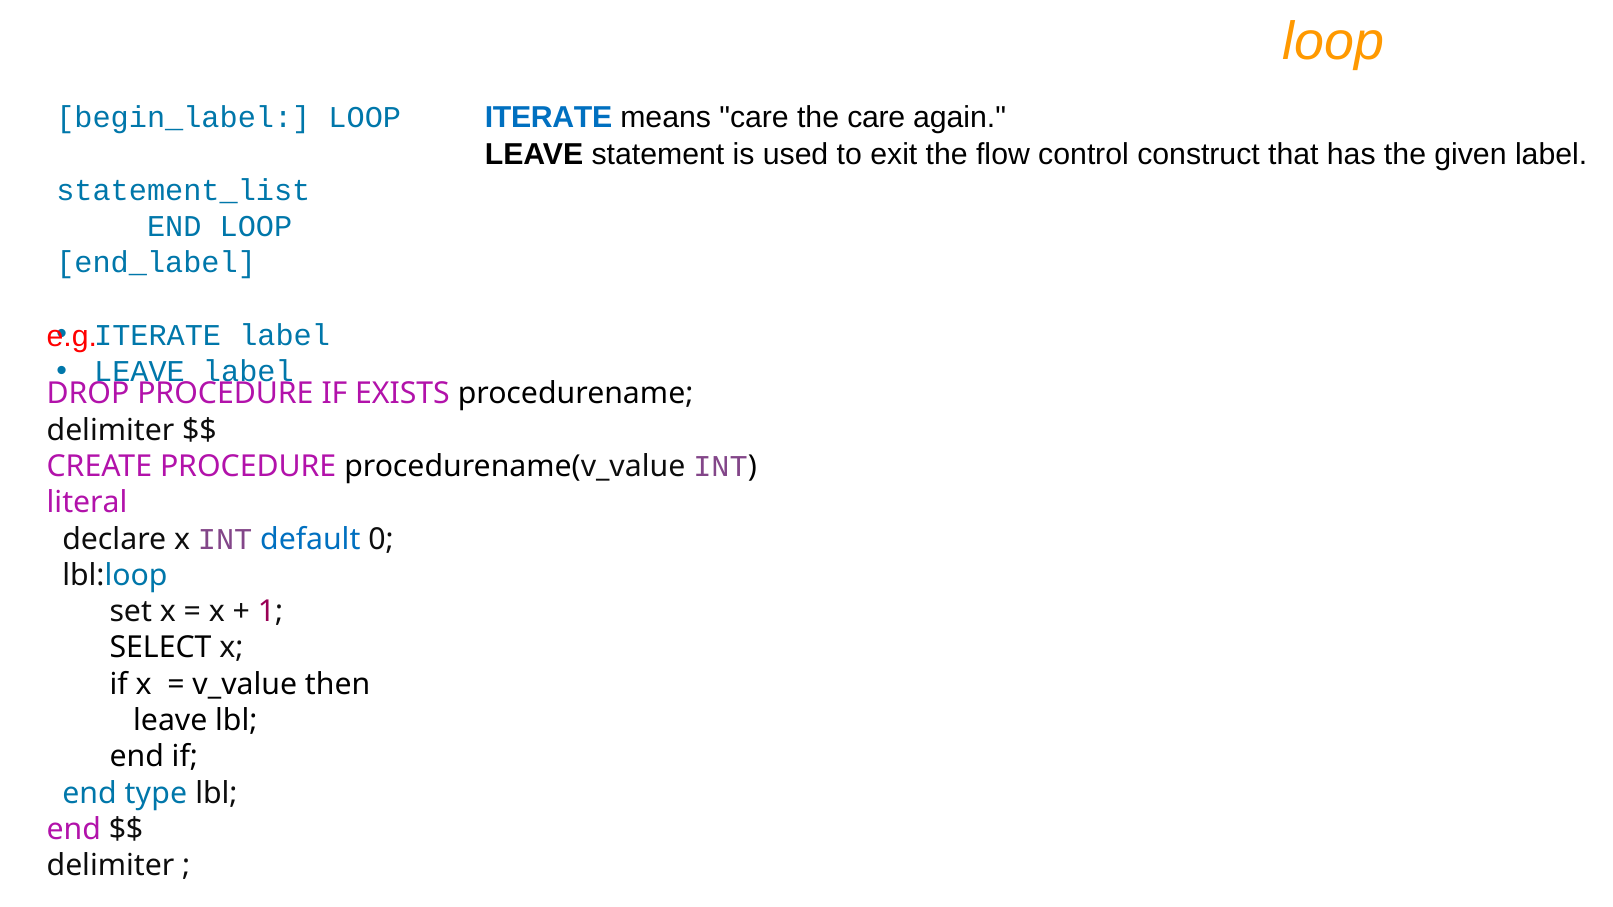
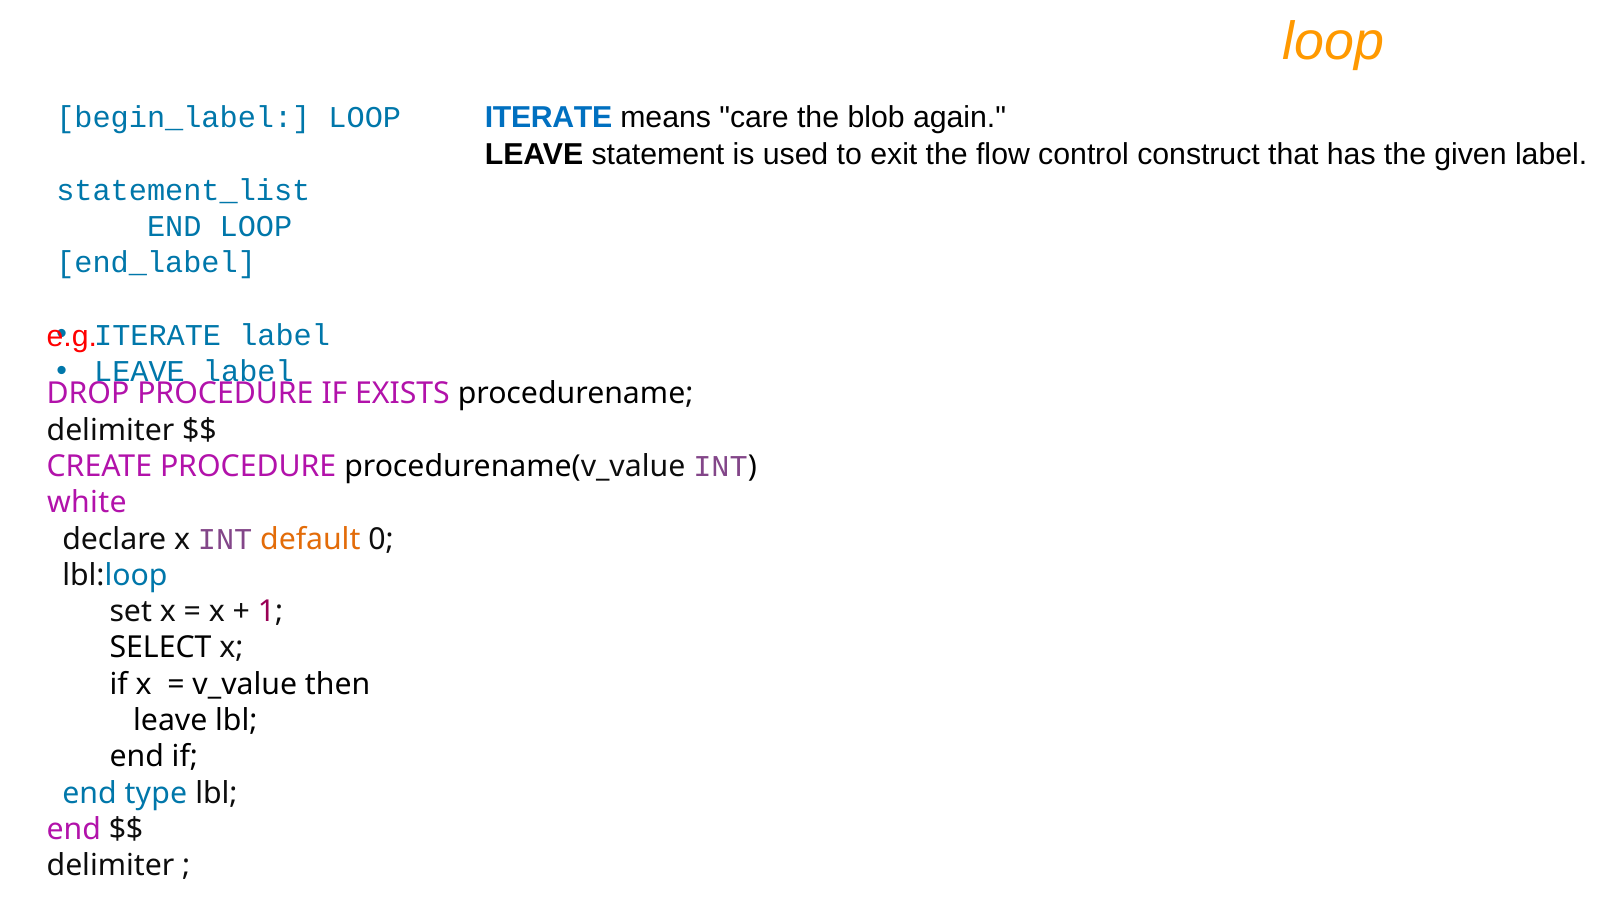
the care: care -> blob (876, 118)
literal: literal -> white (87, 503)
default colour: blue -> orange (310, 539)
